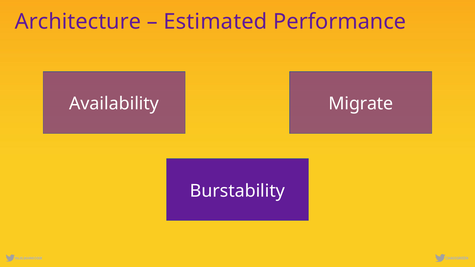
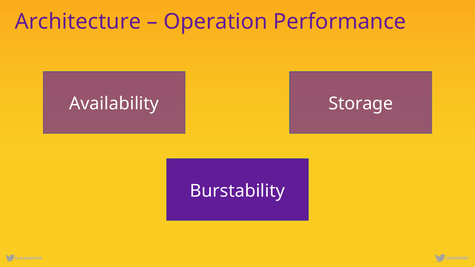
Estimated: Estimated -> Operation (215, 22)
Migrate: Migrate -> Storage (361, 104)
